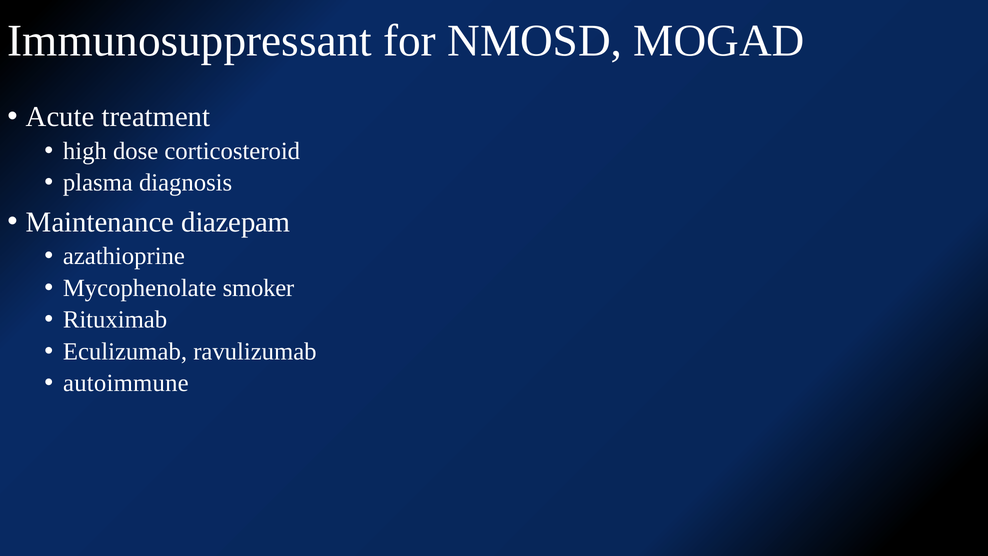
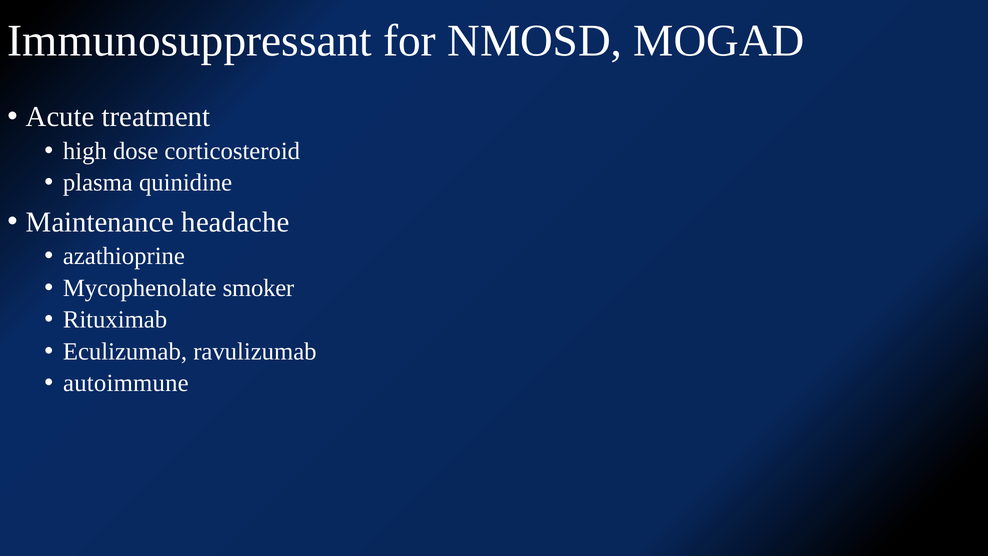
diagnosis: diagnosis -> quinidine (186, 183)
diazepam: diazepam -> headache (236, 222)
